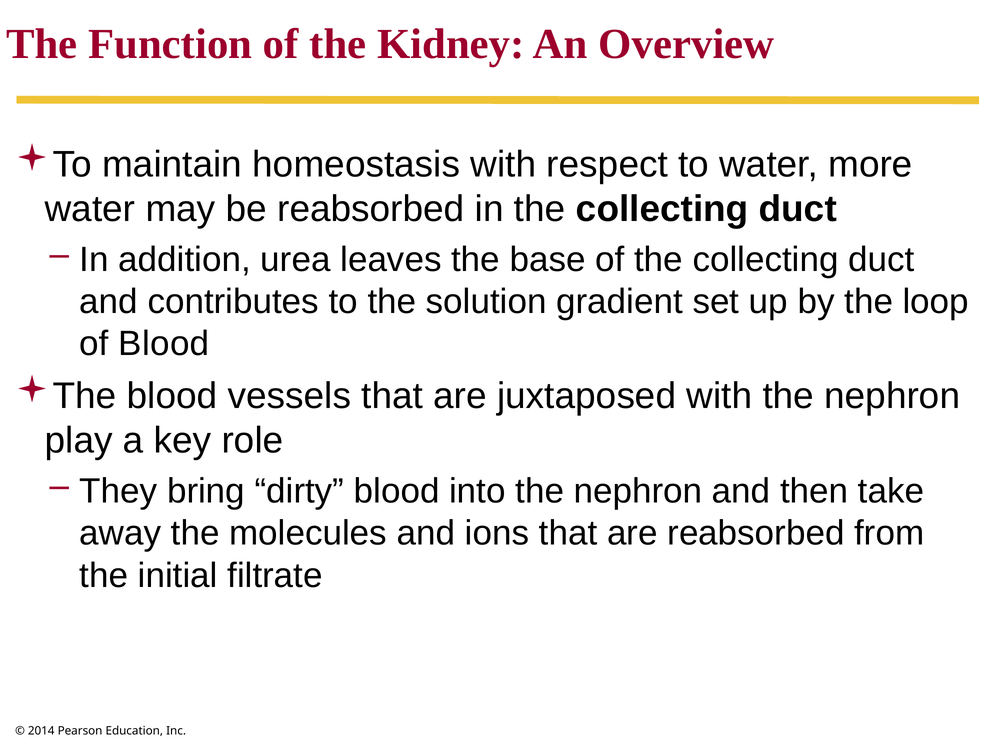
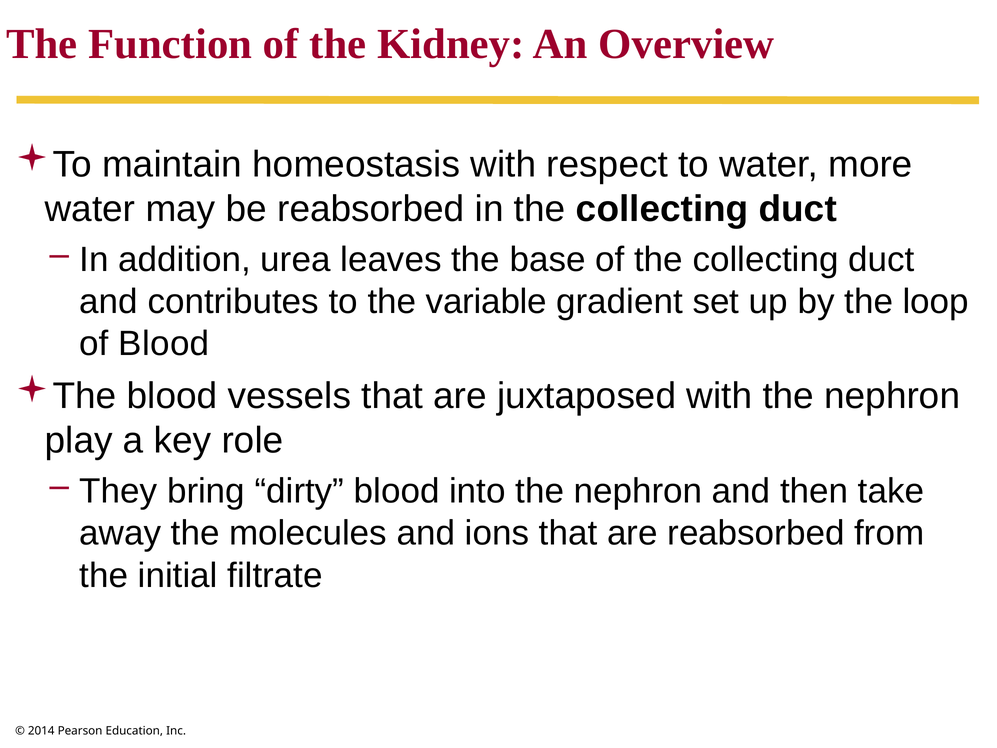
solution: solution -> variable (486, 302)
